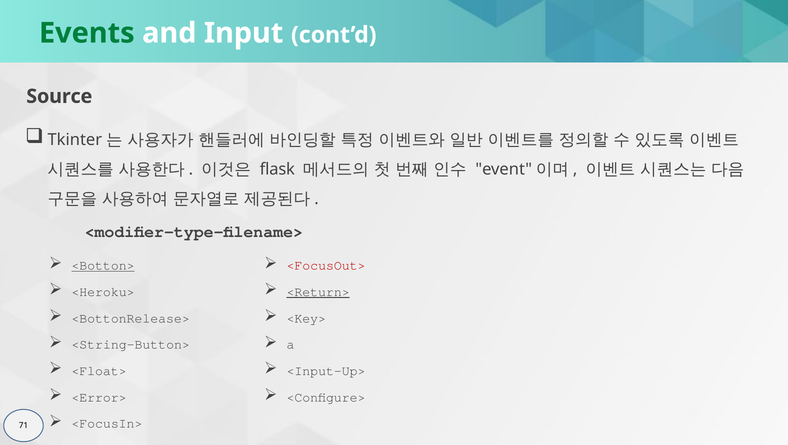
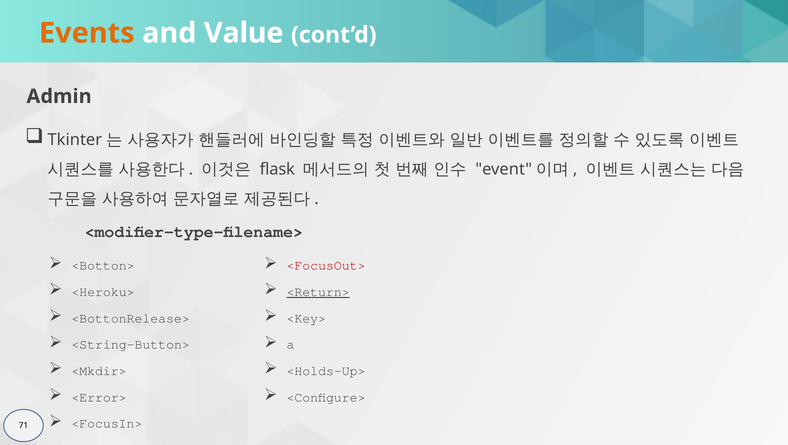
Events colour: green -> orange (87, 33)
Input: Input -> Value (244, 33)
Source: Source -> Admin (59, 96)
<Botton> underline: present -> none (103, 266)
<Float>: <Float> -> <Mkdir> (99, 371)
<Input-Up>: <Input-Up> -> <Holds-Up> (326, 371)
